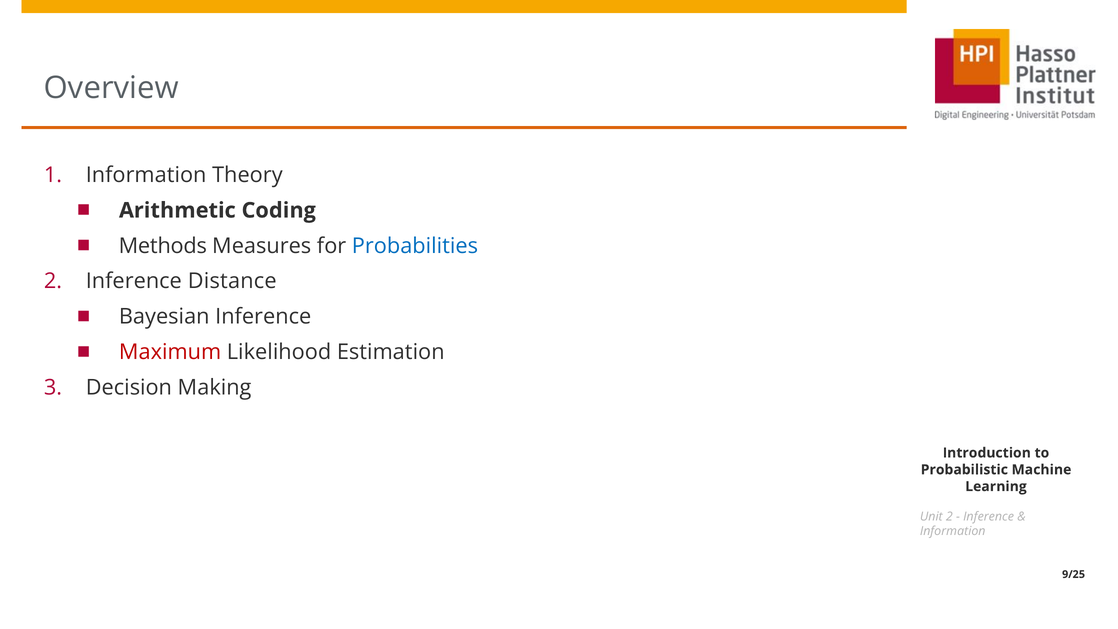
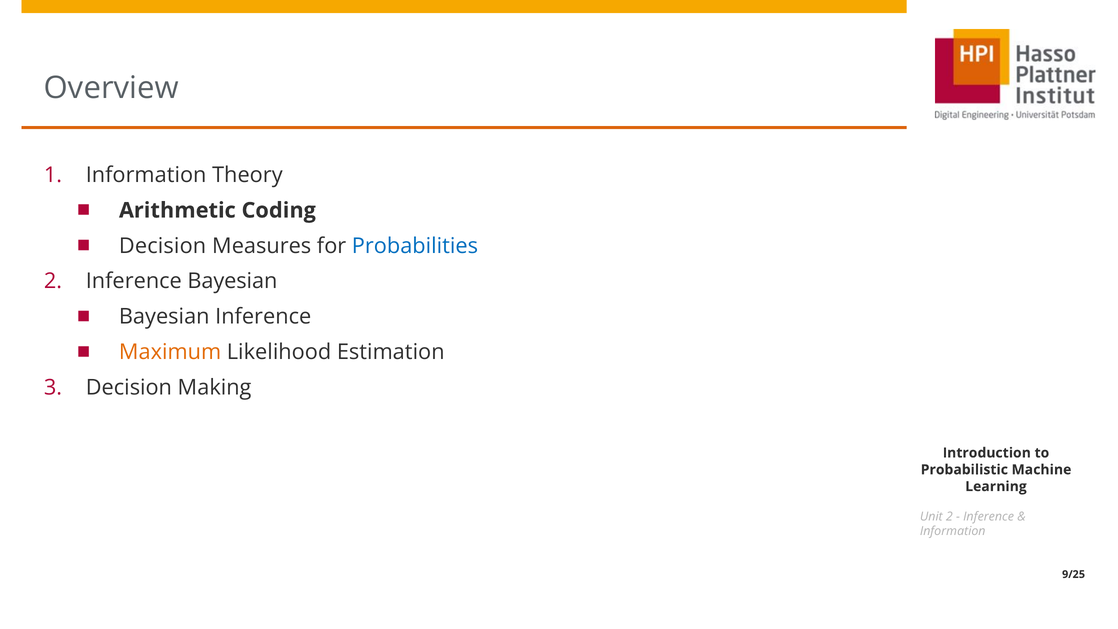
Methods: Methods -> Decision (163, 246)
Inference Distance: Distance -> Bayesian (232, 281)
Maximum colour: red -> orange (170, 352)
